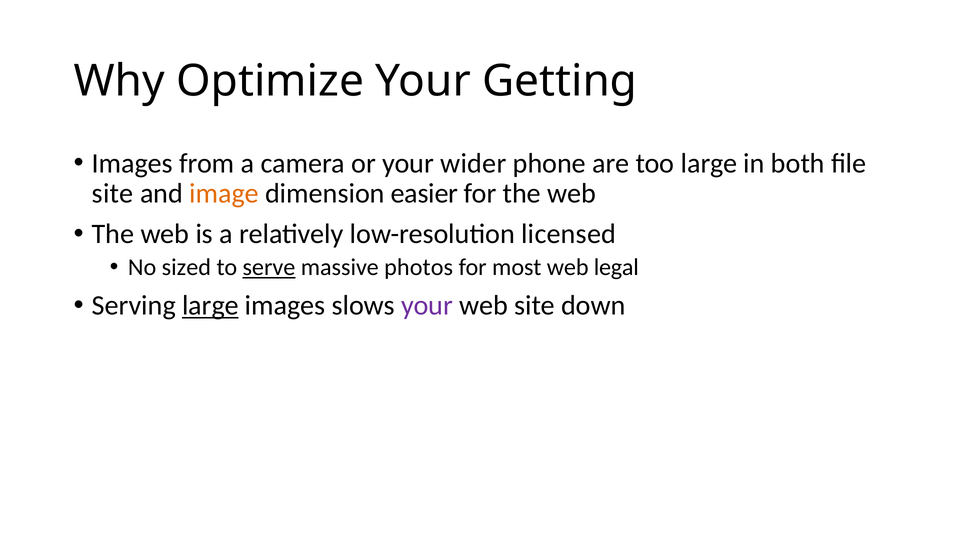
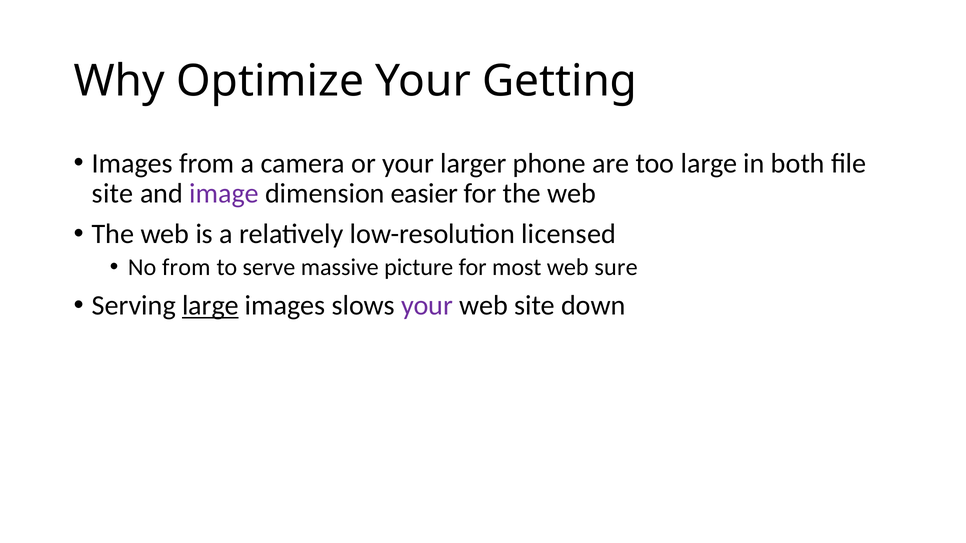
wider: wider -> larger (473, 163)
image colour: orange -> purple (224, 194)
No sized: sized -> from (186, 268)
serve underline: present -> none (269, 268)
photos: photos -> picture (419, 268)
legal: legal -> sure (616, 268)
